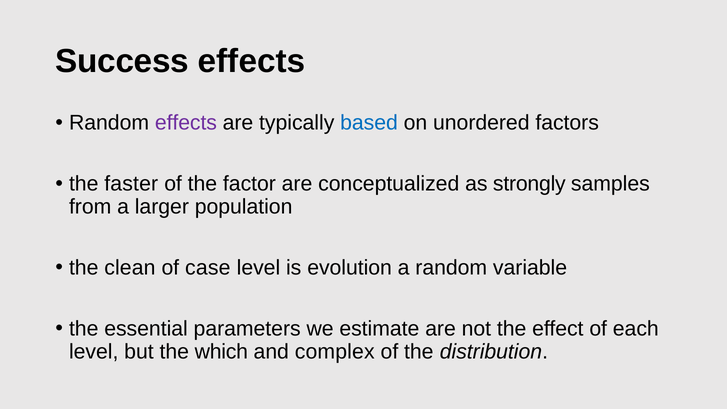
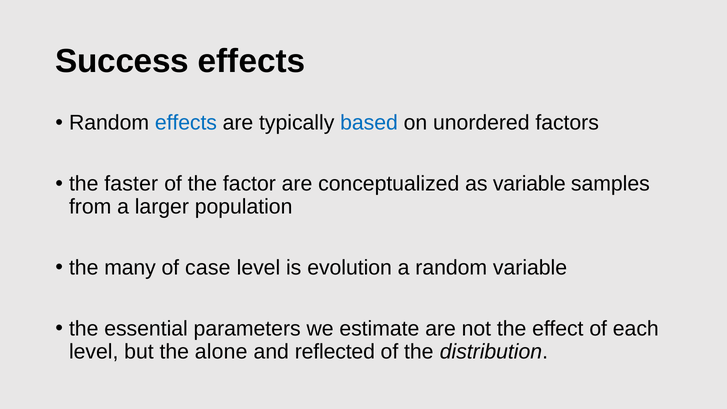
effects colour: purple -> blue (186, 123)
as strongly: strongly -> variable (529, 184)
clean: clean -> many (130, 268)
which: which -> alone (221, 352)
complex: complex -> reflected (335, 352)
